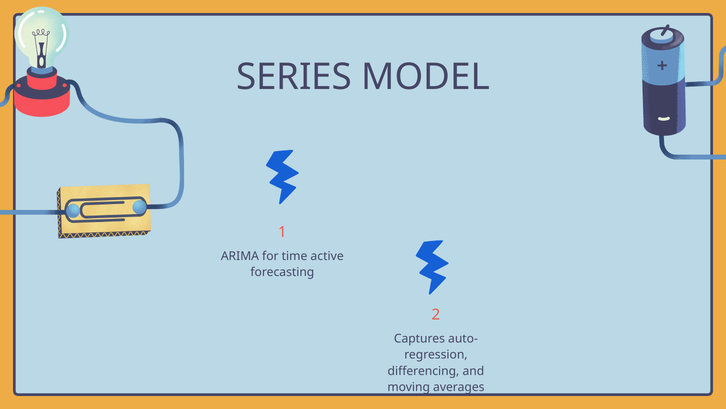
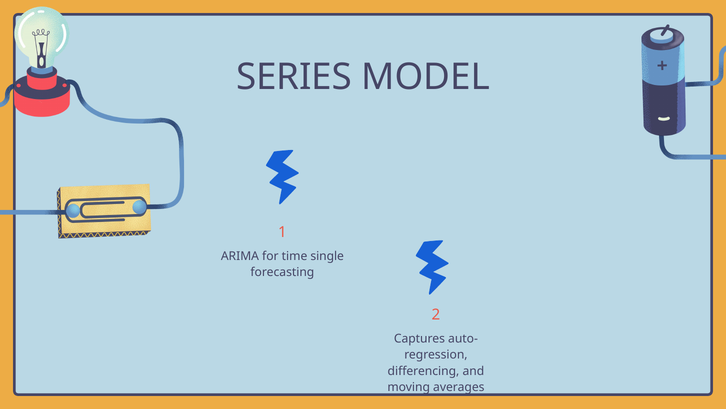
active: active -> single (327, 256)
